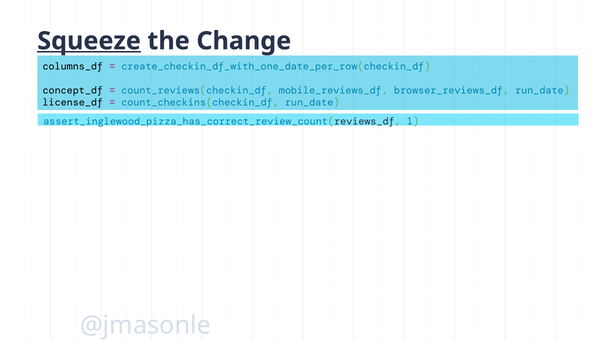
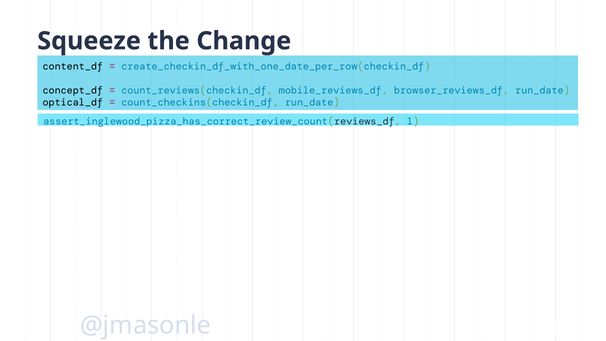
Squeeze underline: present -> none (89, 41)
columns_df: columns_df -> content_df (73, 66)
license_df: license_df -> optical_df (73, 103)
